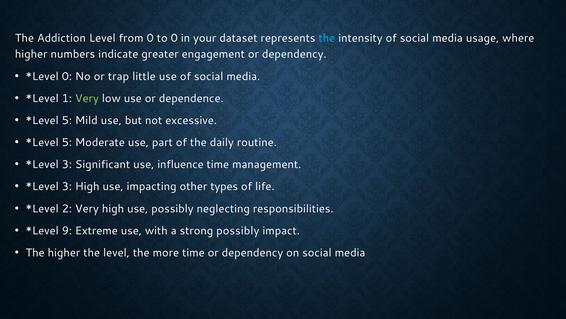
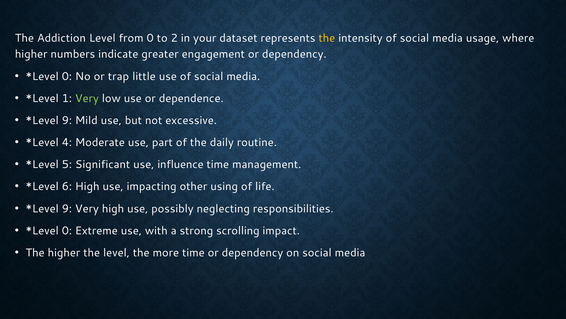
to 0: 0 -> 2 (174, 38)
the colour: light blue -> yellow (327, 38)
5: 5 -> 9 (67, 120)
5: 5 -> 4 (67, 142)
3: 3 -> 5 (67, 164)
3: 3 -> 6 (67, 186)
types: types -> using (224, 186)
2: 2 -> 9 (67, 208)
9: 9 -> 0 (67, 230)
strong possibly: possibly -> scrolling (238, 230)
